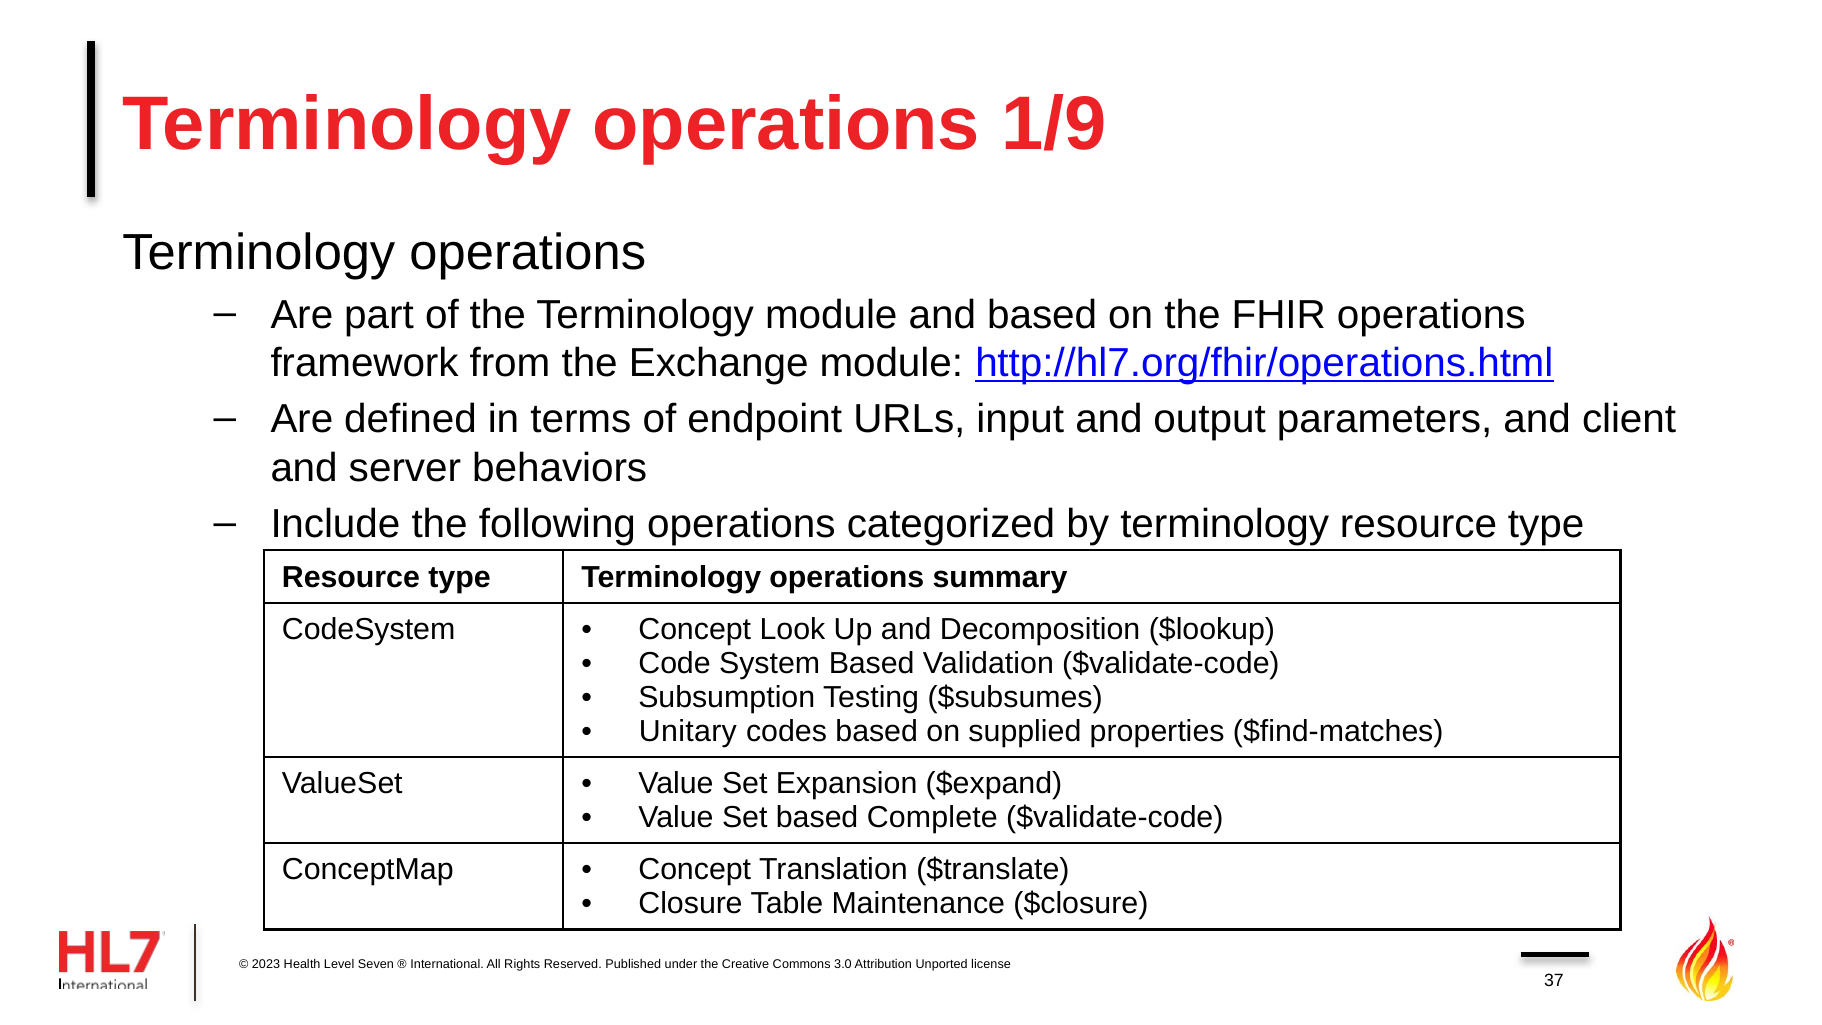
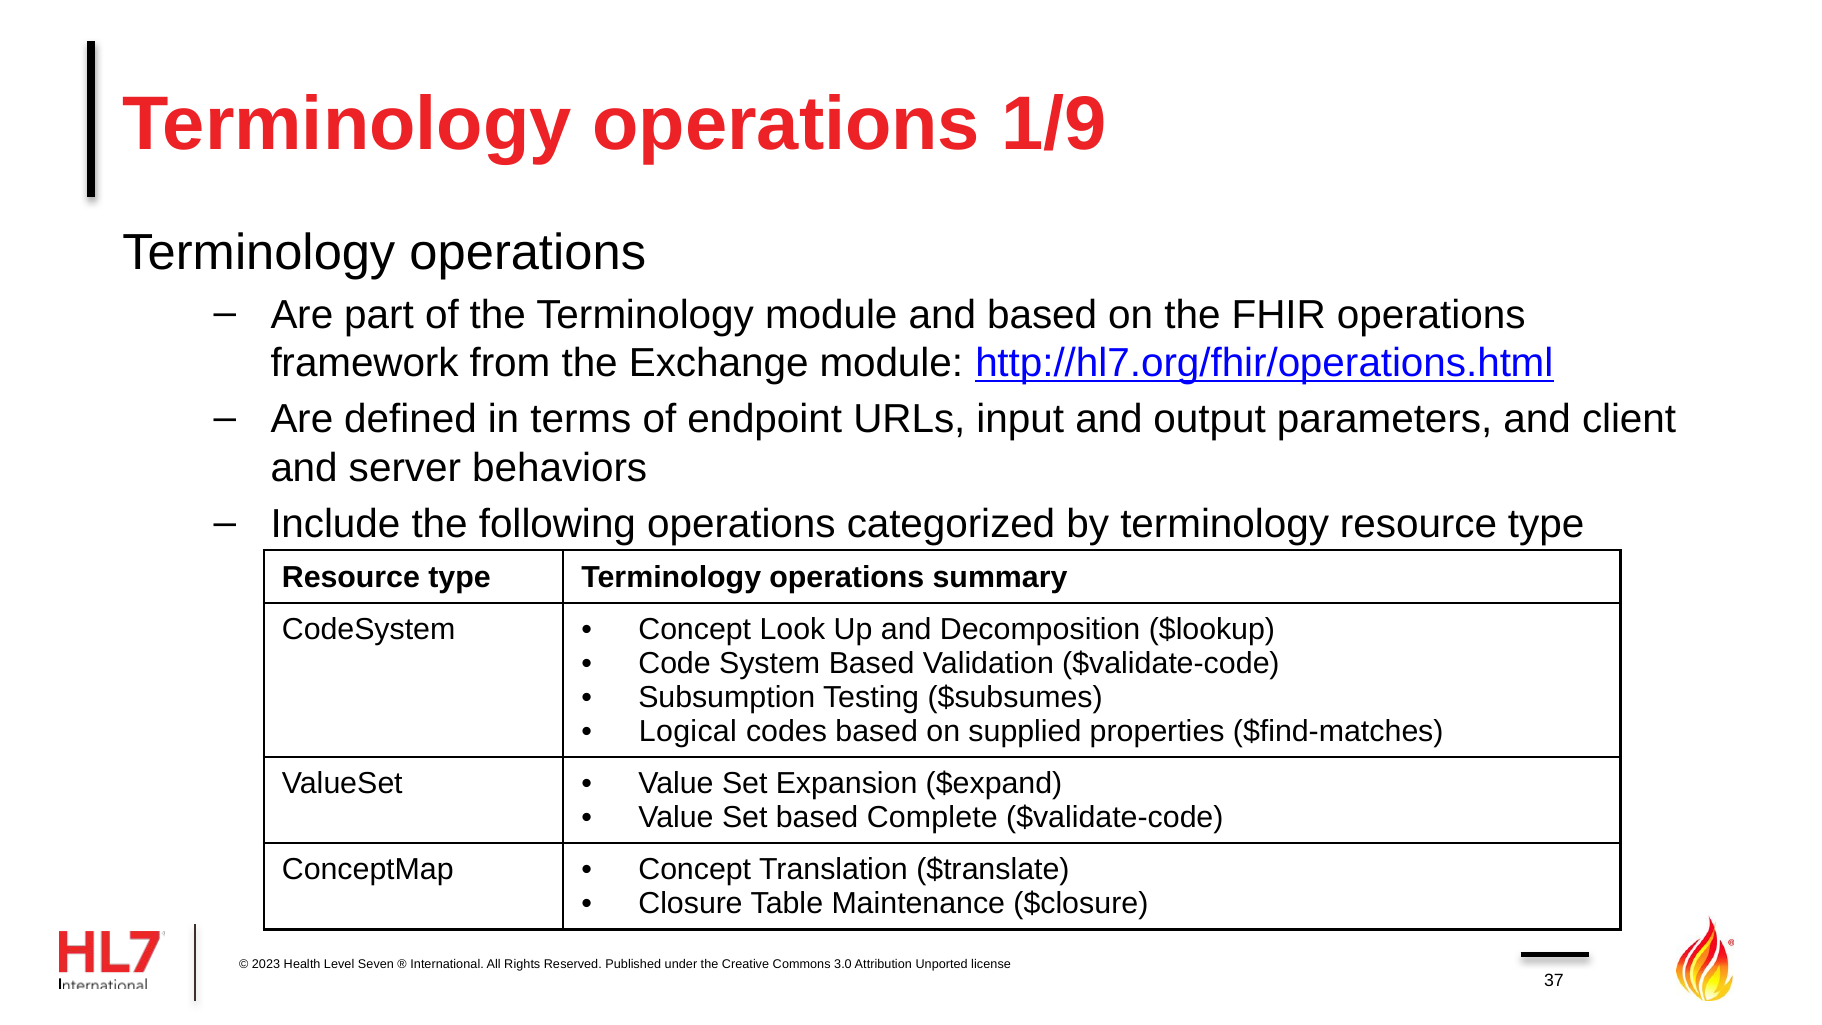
Unitary: Unitary -> Logical (688, 731)
